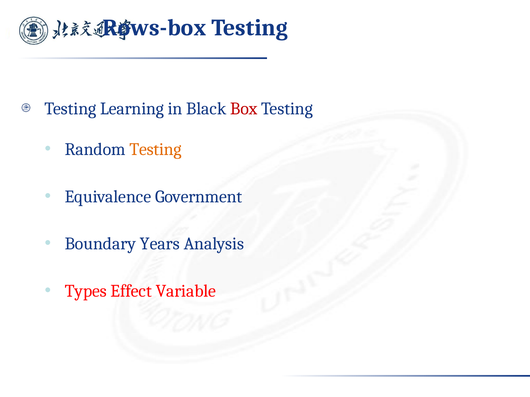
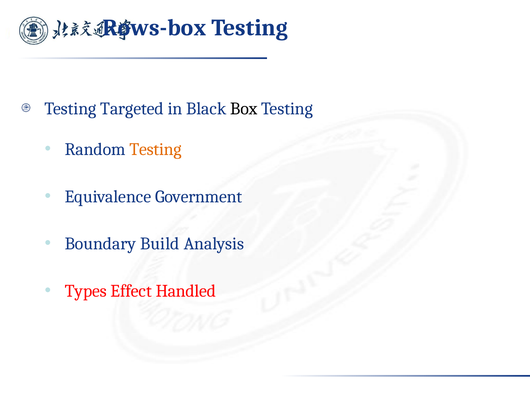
Learning: Learning -> Targeted (132, 109)
Box colour: red -> black (244, 109)
Years: Years -> Build (160, 244)
Variable: Variable -> Handled (186, 291)
